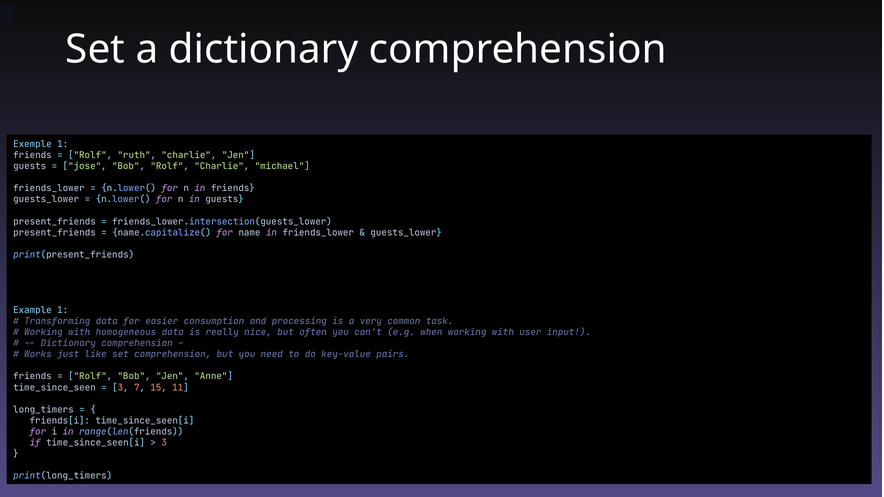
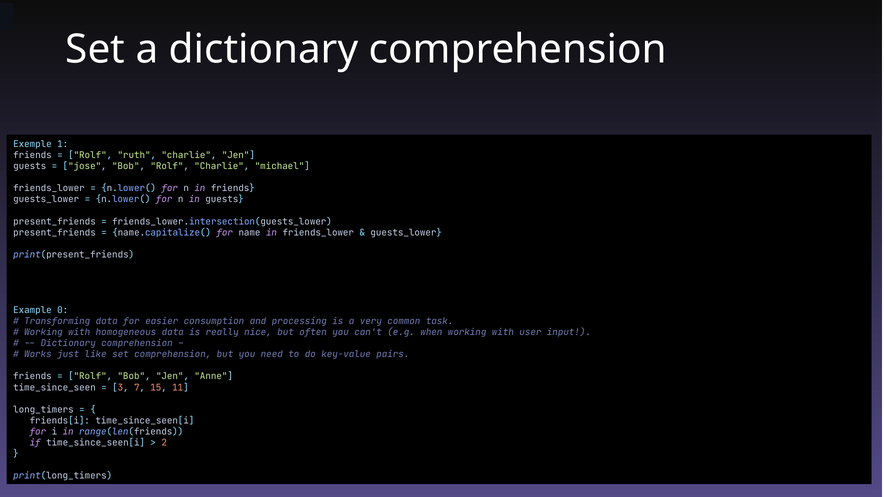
Example 1: 1 -> 0 (63, 310)
3: 3 -> 2 (164, 443)
